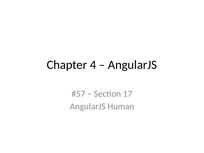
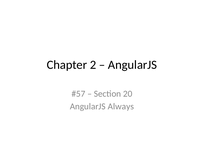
4: 4 -> 2 (93, 65)
17: 17 -> 20 (128, 94)
Human: Human -> Always (121, 106)
